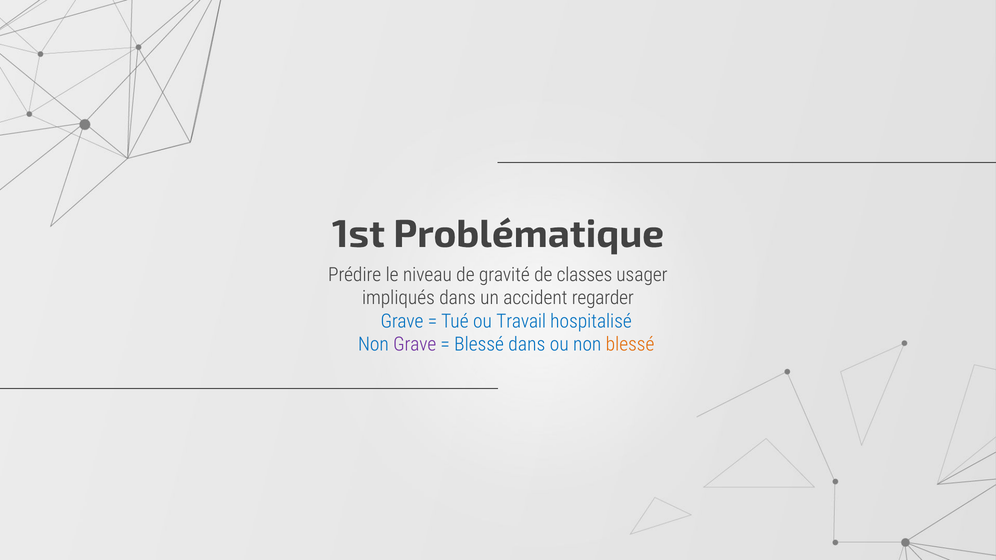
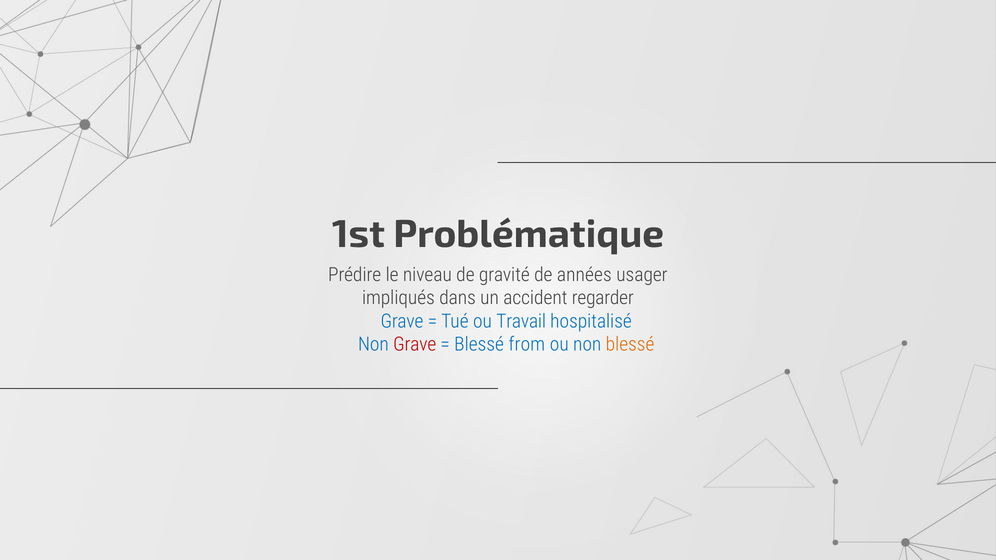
classes: classes -> années (584, 275)
Grave colour: purple -> red (415, 345)
Blessé dans: dans -> from (527, 345)
